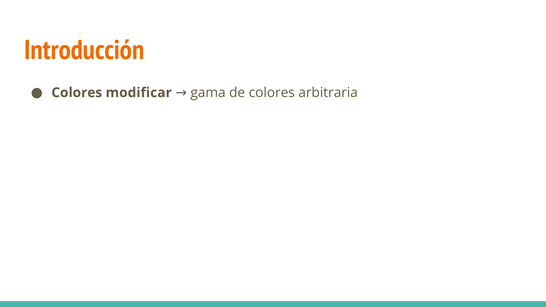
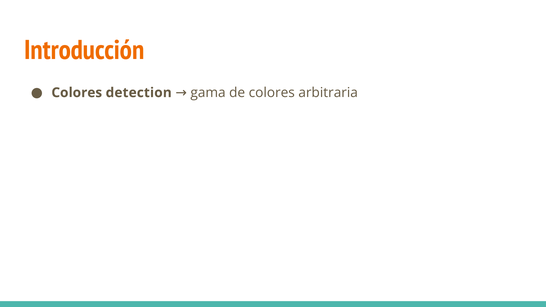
modificar: modificar -> detection (139, 93)
